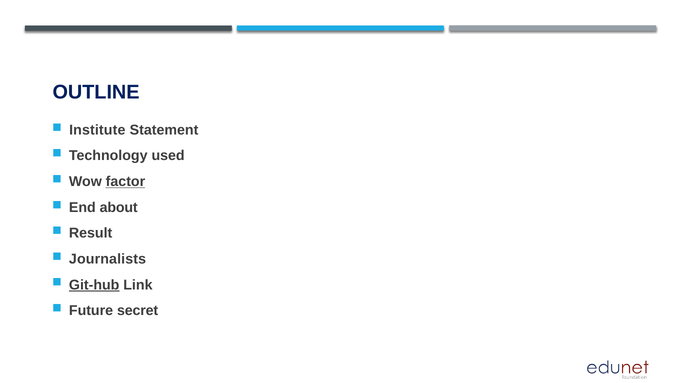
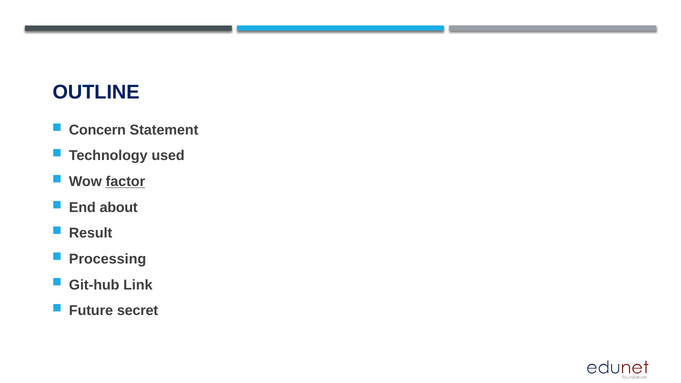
Institute: Institute -> Concern (97, 130)
Journalists: Journalists -> Processing (108, 259)
Git-hub underline: present -> none (94, 285)
